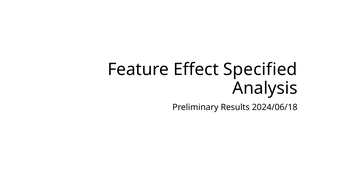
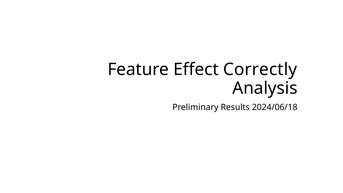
Specified: Specified -> Correctly (260, 70)
